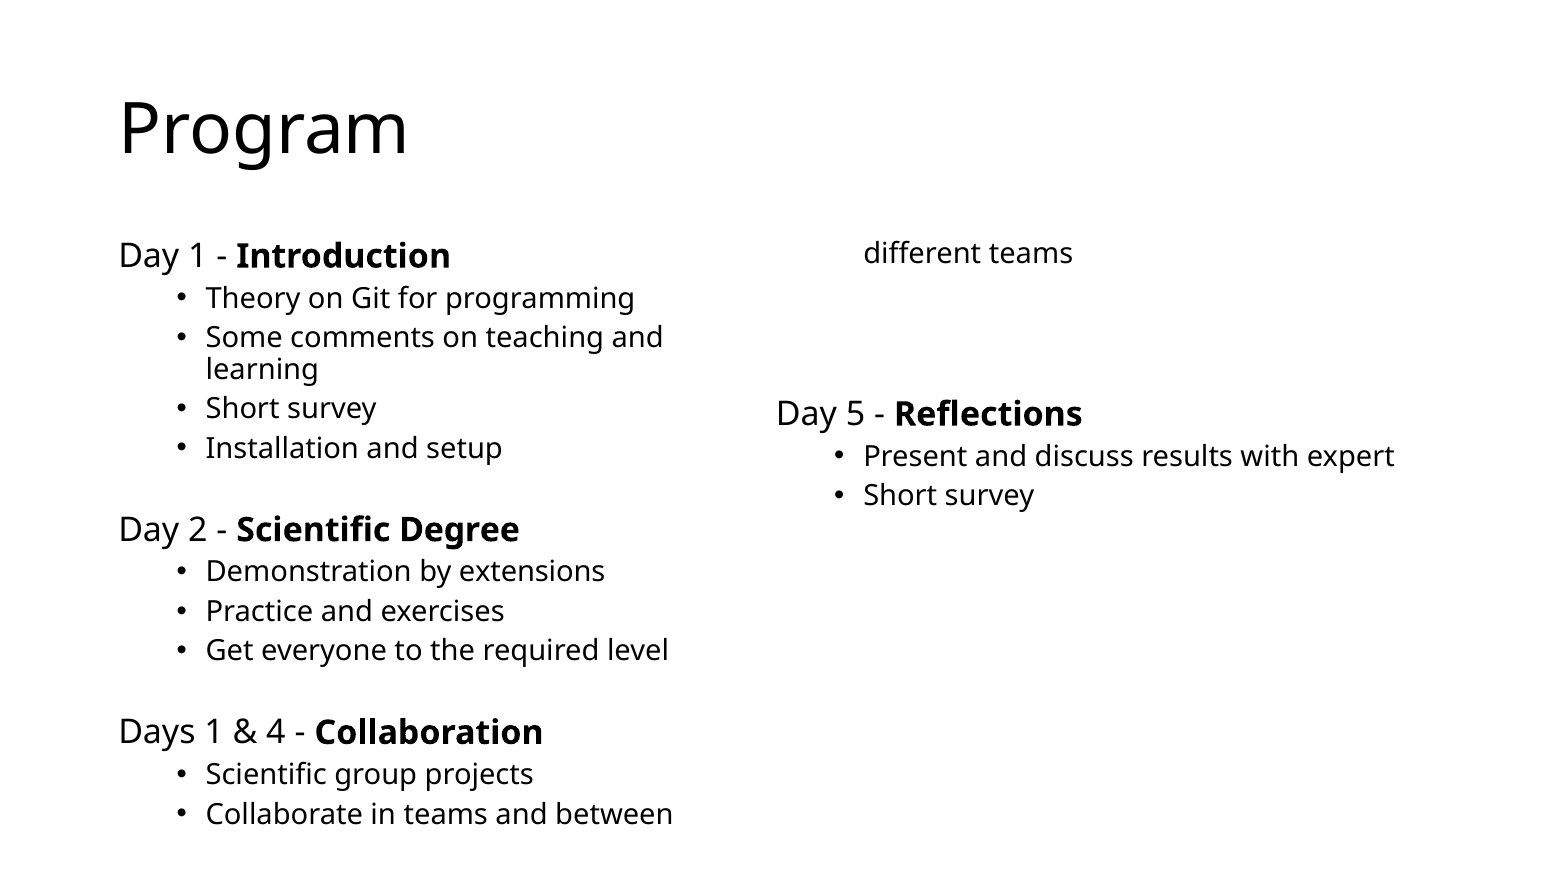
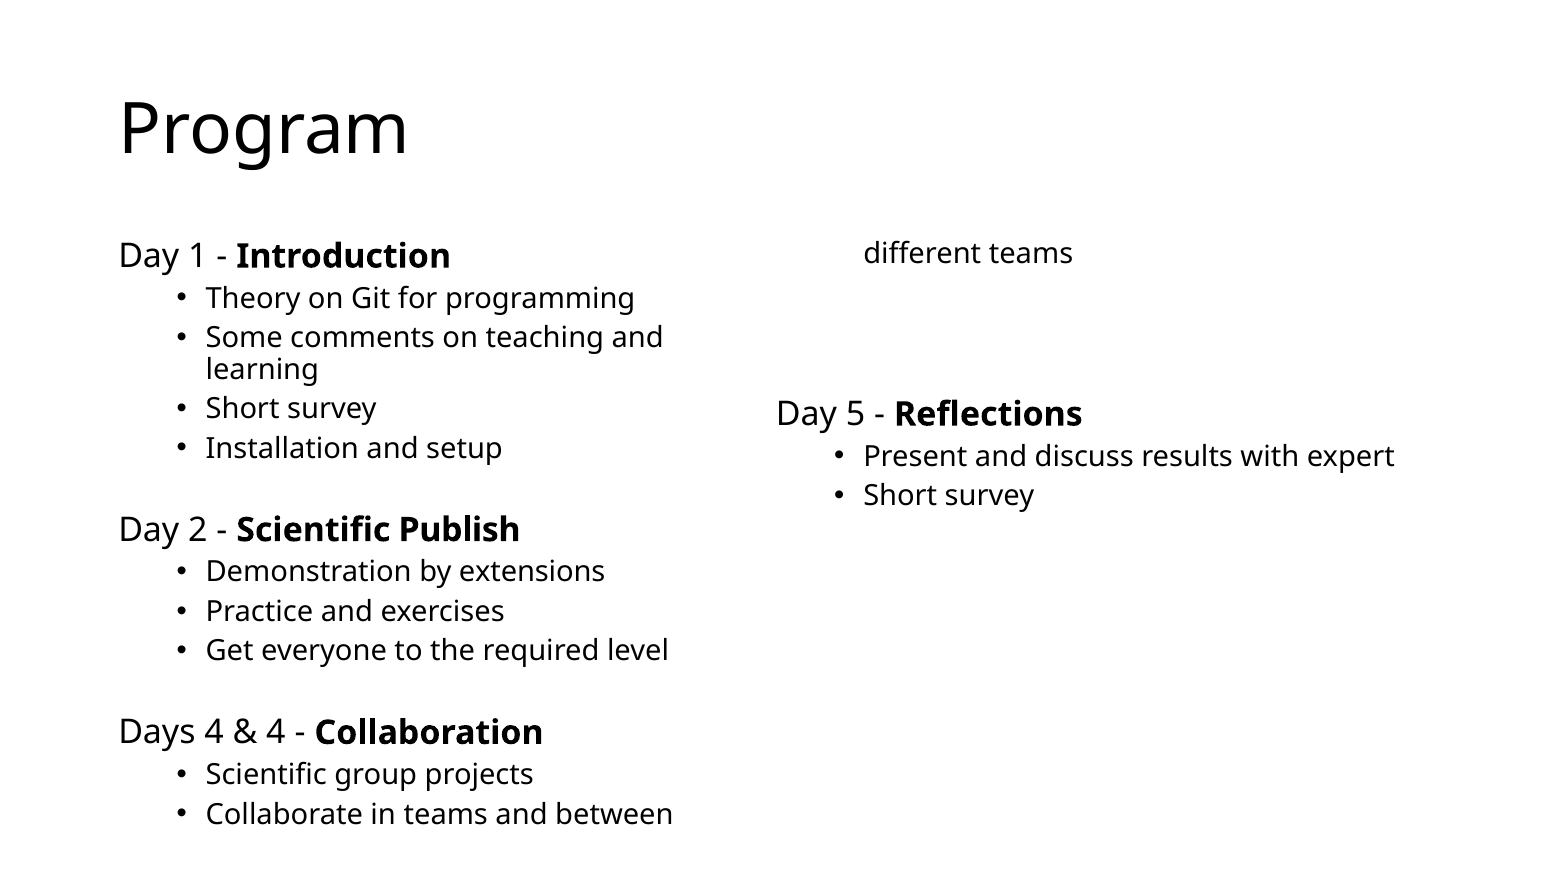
Degree: Degree -> Publish (460, 530)
Days 1: 1 -> 4 (214, 733)
